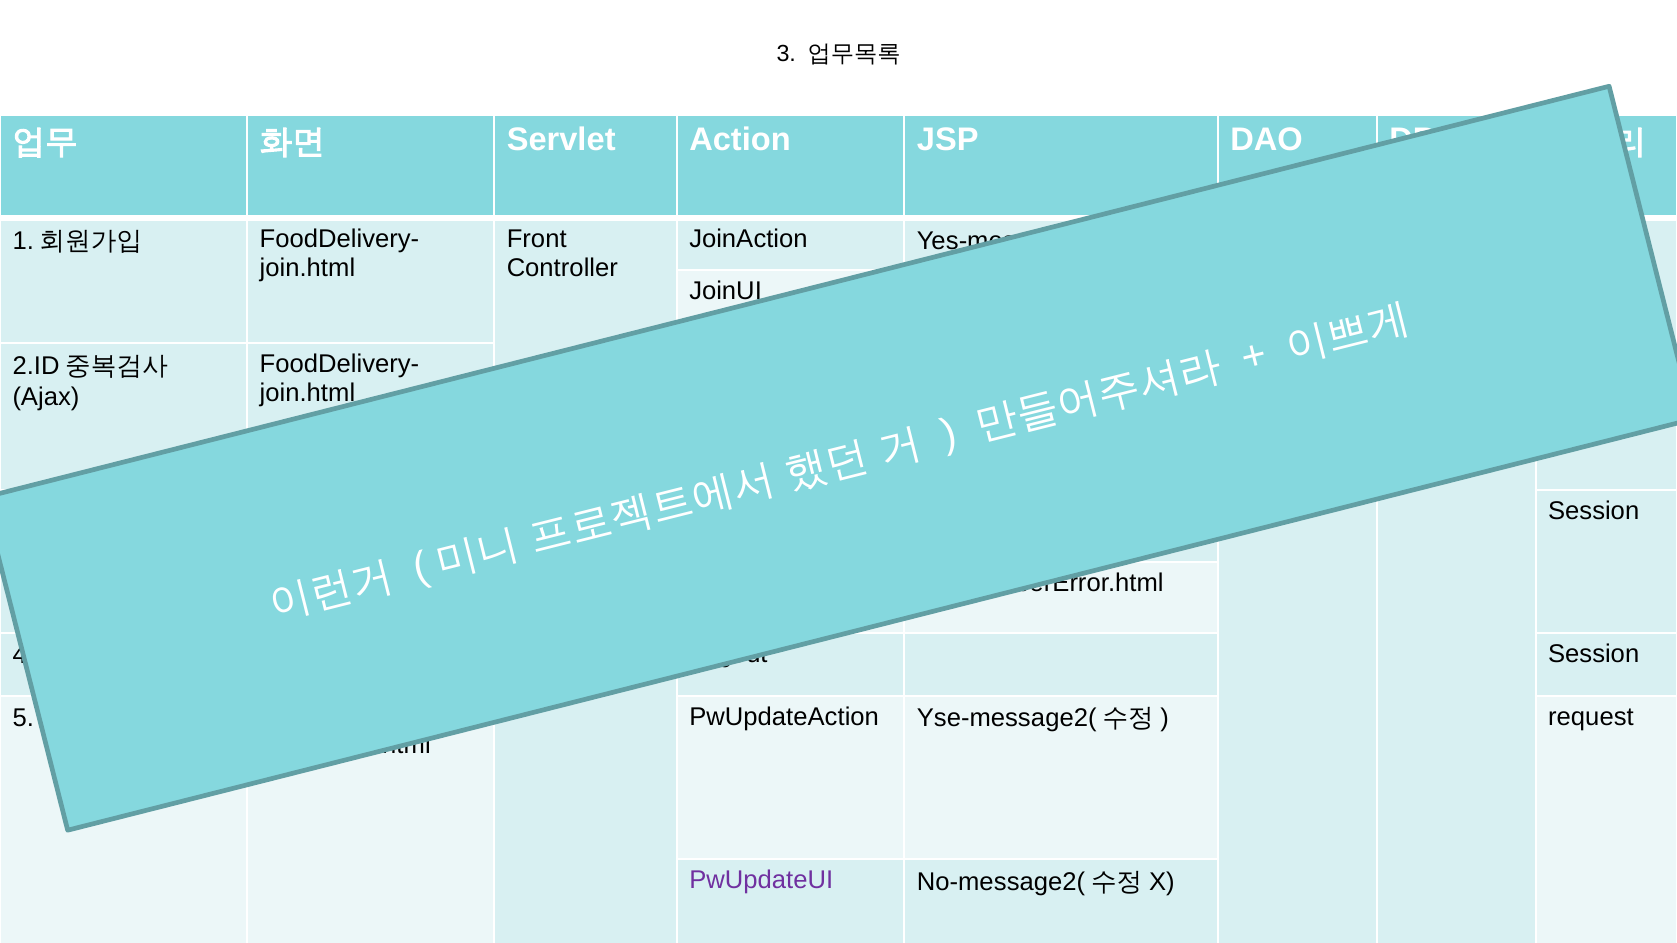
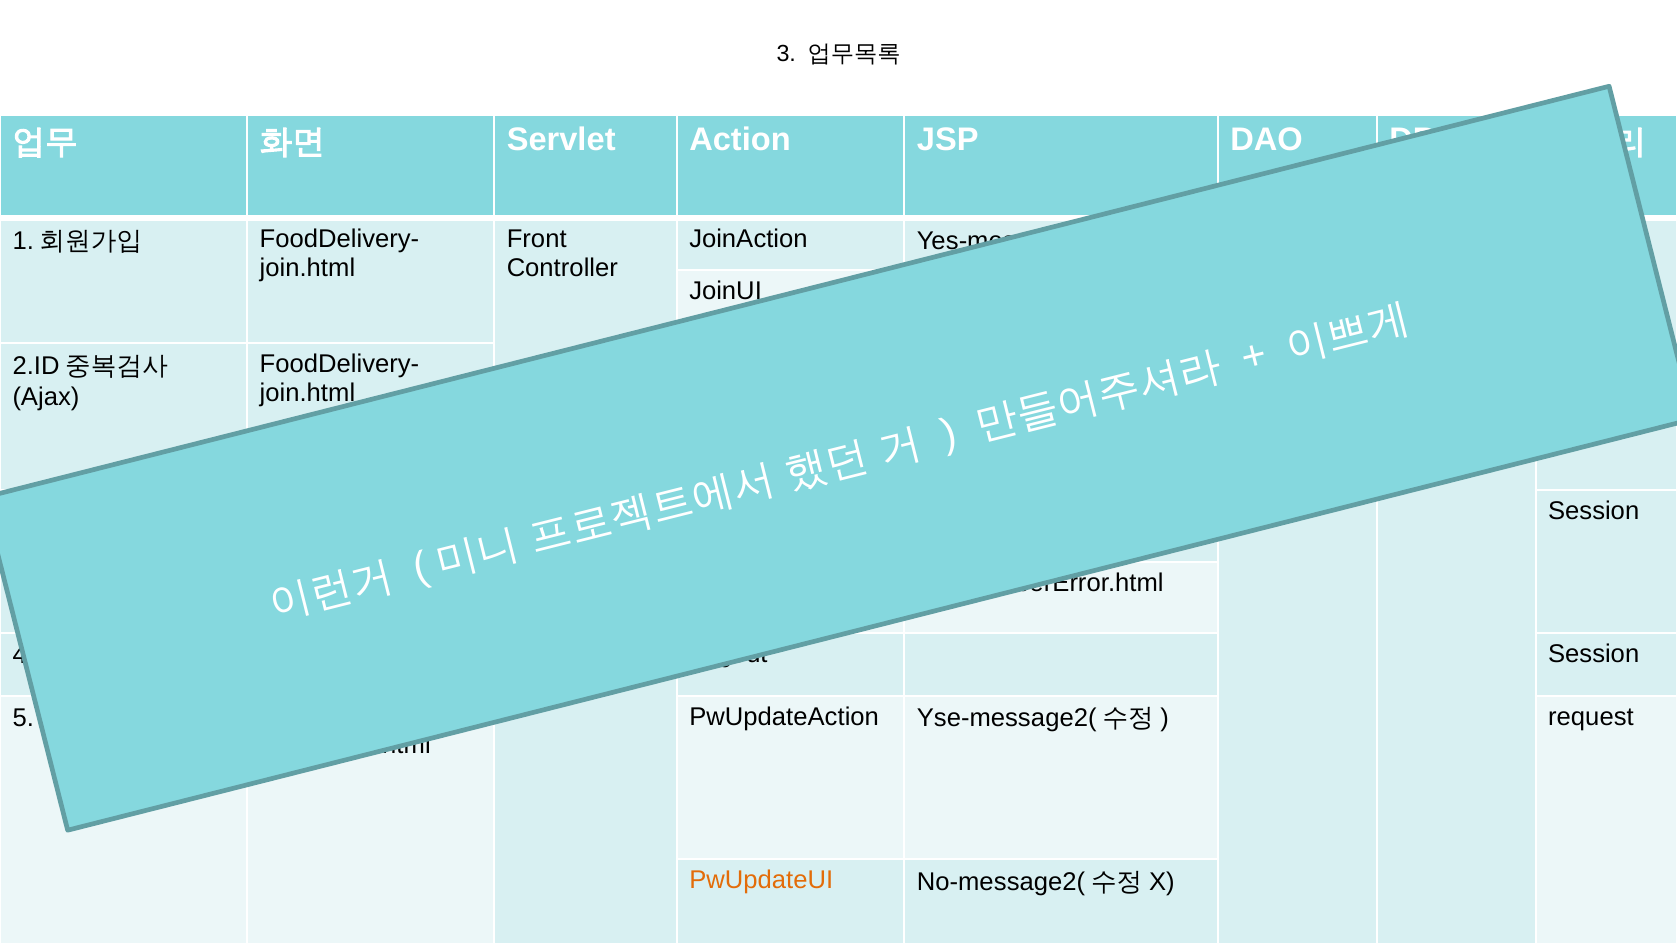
PwUpdateUI colour: purple -> orange (761, 880)
